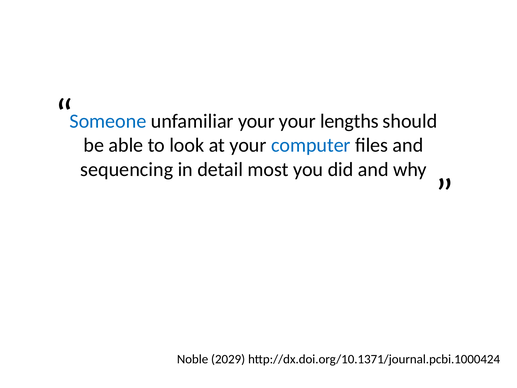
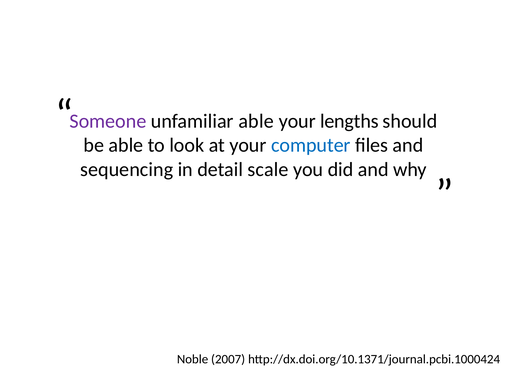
Someone colour: blue -> purple (108, 121)
unfamiliar your: your -> able (256, 121)
most: most -> scale (268, 169)
2029: 2029 -> 2007 (228, 359)
